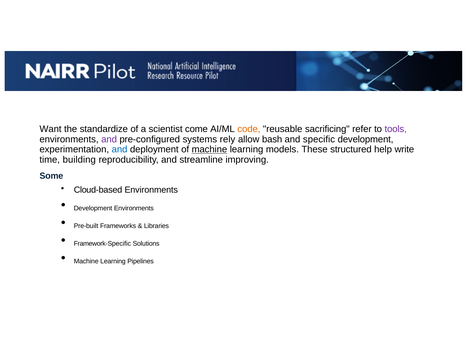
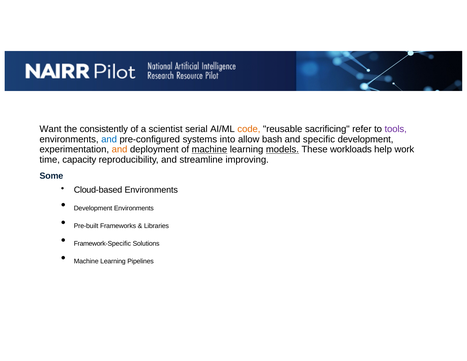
standardize: standardize -> consistently (104, 129)
come: come -> serial (196, 129)
and colour: purple -> blue (109, 139)
rely: rely -> into (228, 139)
and colour: blue -> orange (120, 149)
models underline: none -> present (282, 149)
structured: structured -> workloads (351, 149)
write: write -> work (404, 149)
building: building -> capacity (79, 160)
